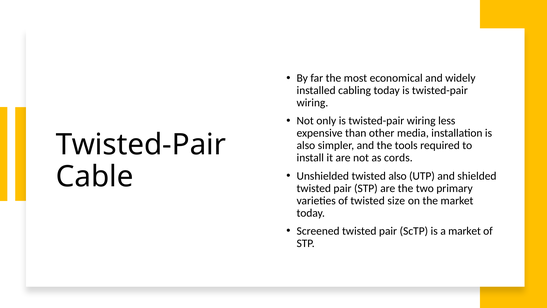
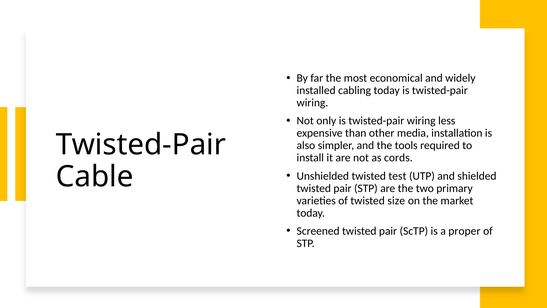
twisted also: also -> test (397, 176)
a market: market -> proper (464, 231)
